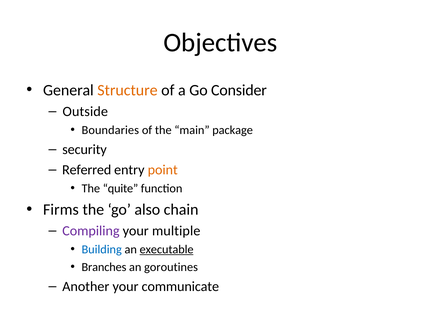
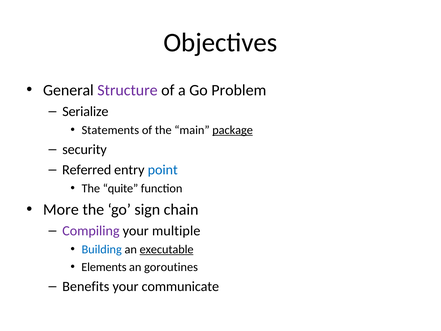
Structure colour: orange -> purple (127, 90)
Consider: Consider -> Problem (239, 90)
Outside: Outside -> Serialize (85, 111)
Boundaries: Boundaries -> Statements (110, 130)
package underline: none -> present (233, 130)
point colour: orange -> blue (163, 170)
Firms: Firms -> More (61, 209)
also: also -> sign (147, 209)
Branches: Branches -> Elements (104, 267)
Another: Another -> Benefits (86, 286)
